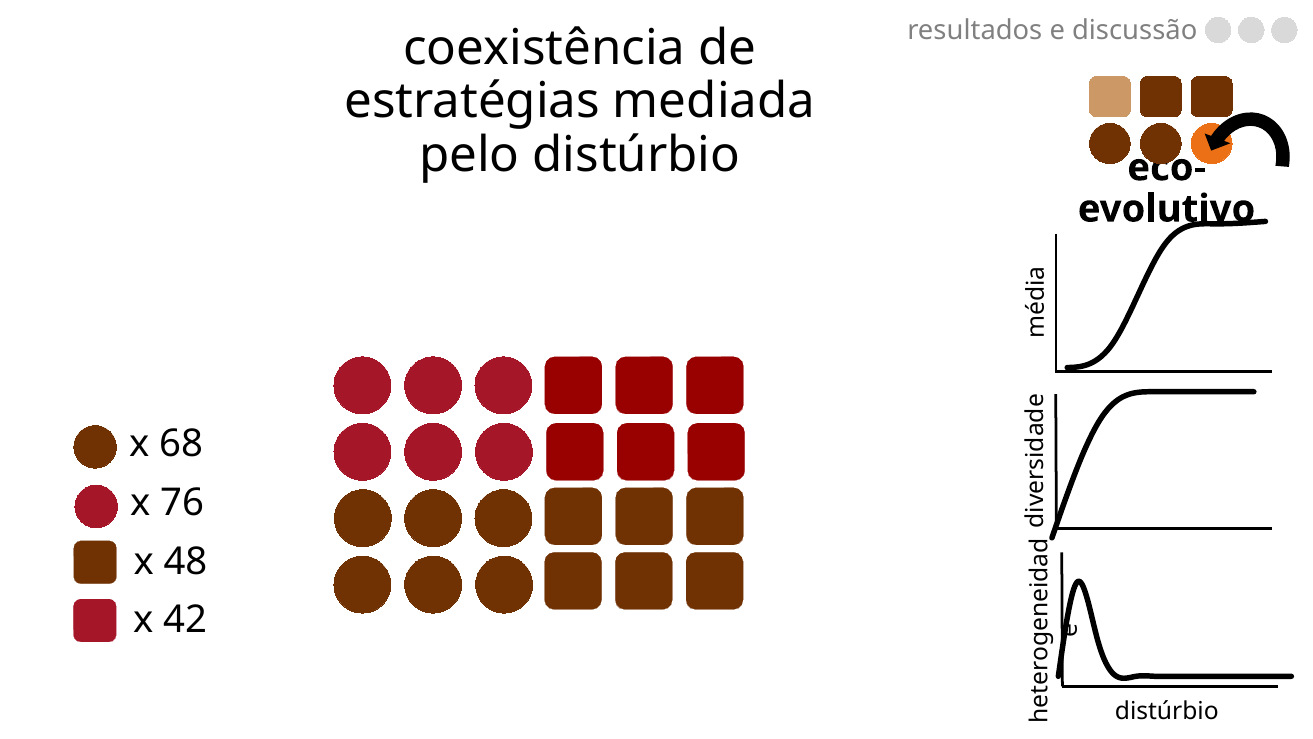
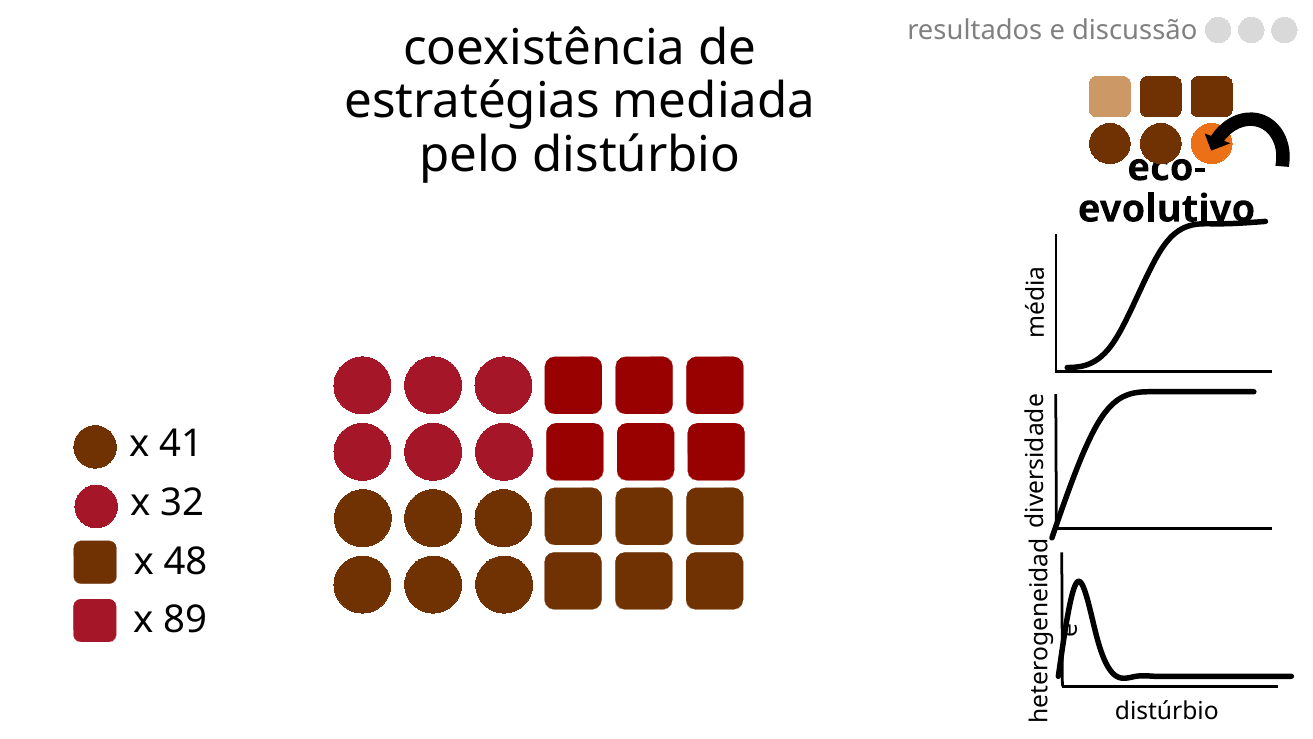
68: 68 -> 41 (181, 443)
76: 76 -> 32 (182, 503)
42: 42 -> 89 (185, 620)
